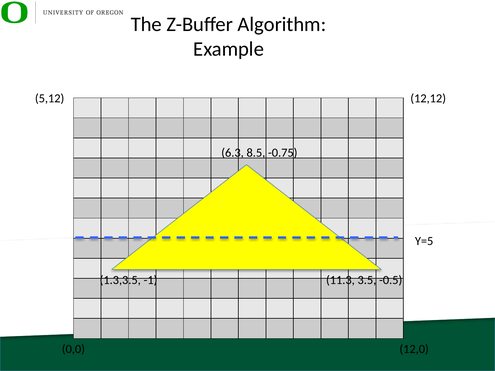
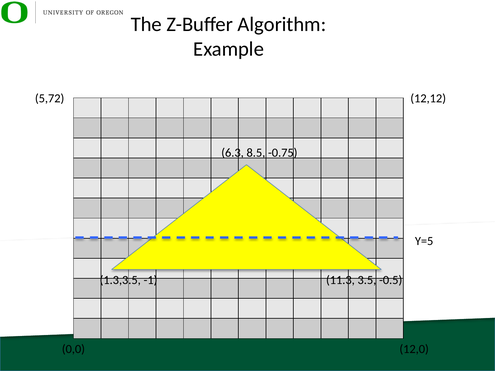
5,12: 5,12 -> 5,72 (50, 99)
